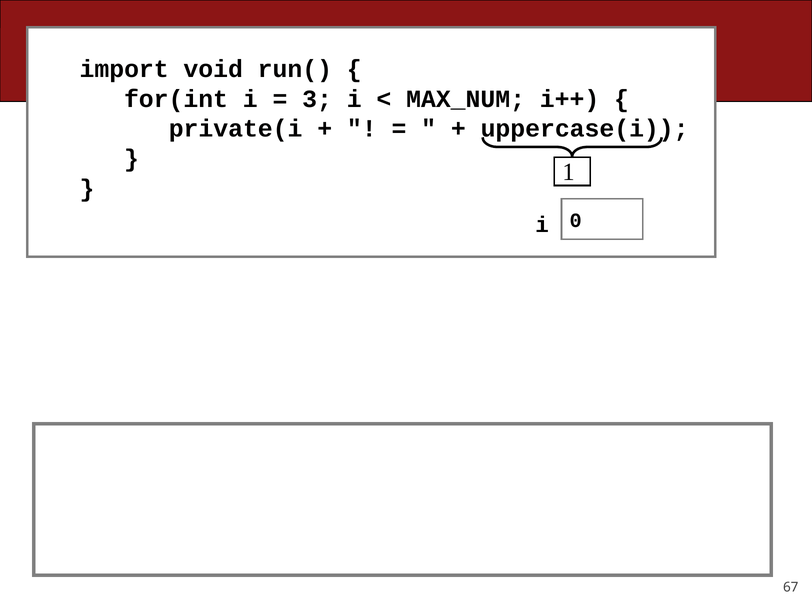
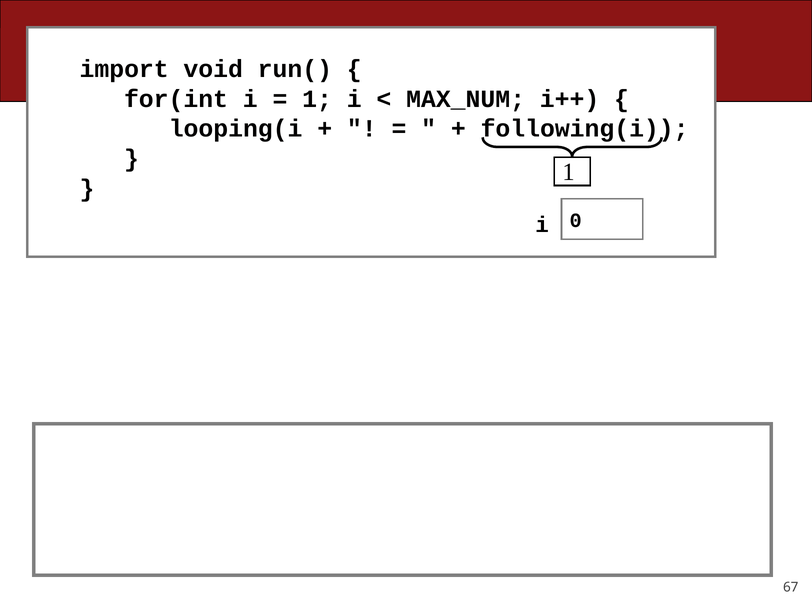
3: 3 -> 1 (317, 99)
private(i: private(i -> looping(i (236, 129)
uppercase(i: uppercase(i -> following(i (585, 129)
